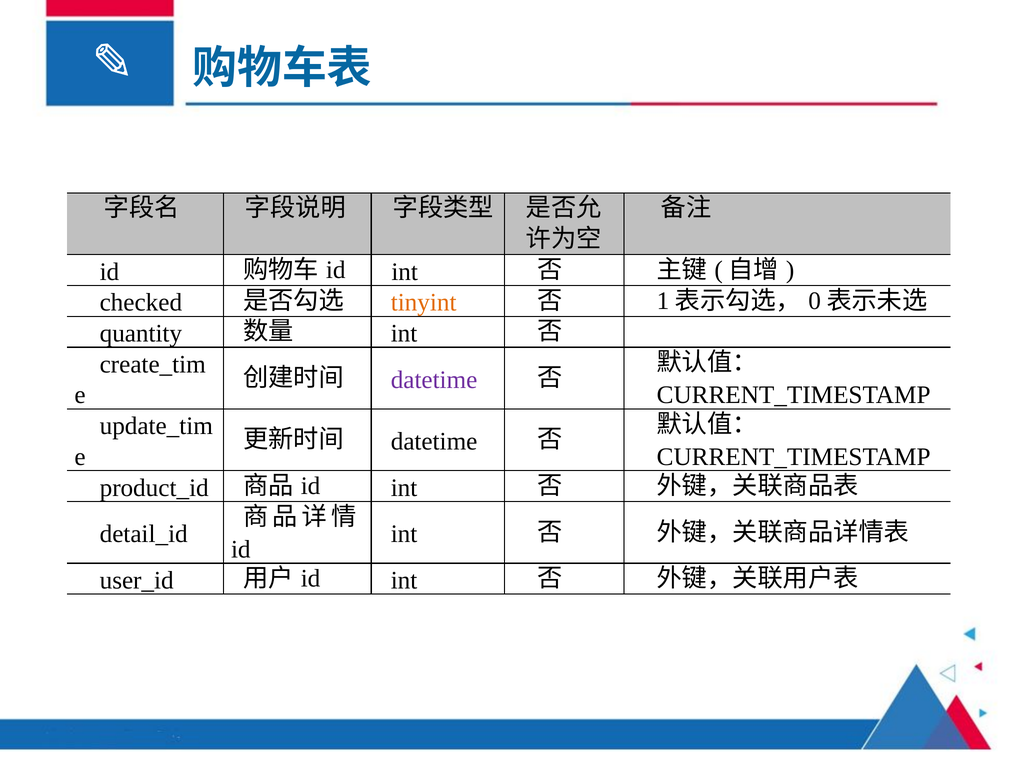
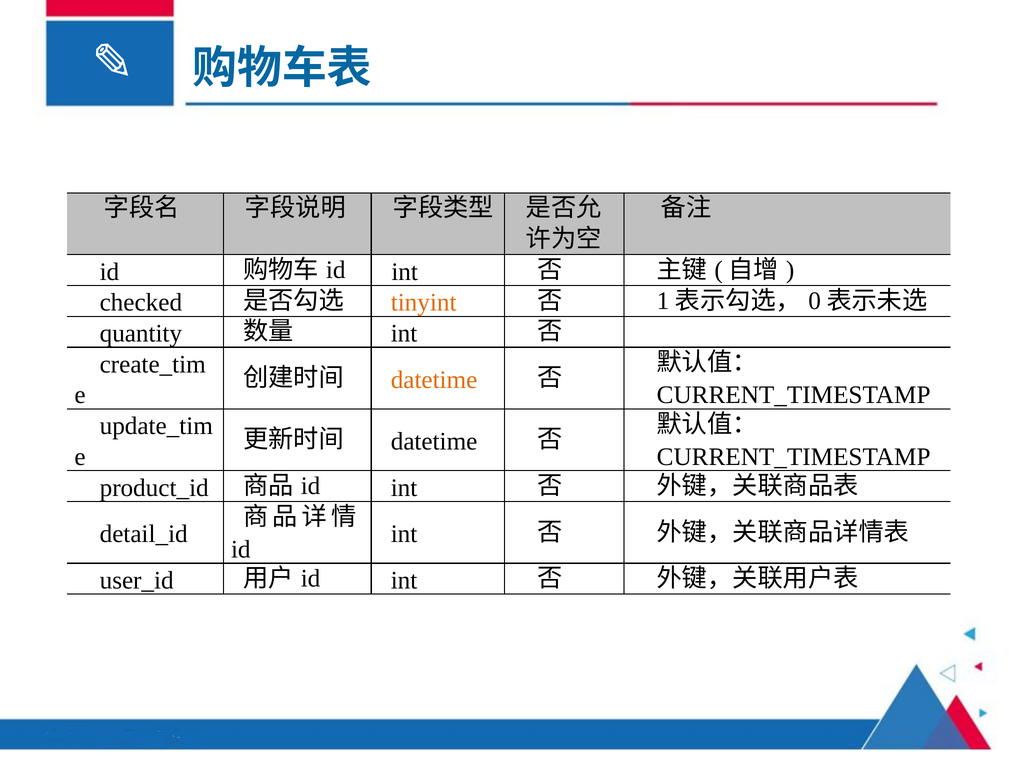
datetime colour: purple -> orange (434, 380)
